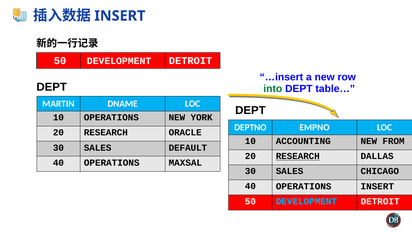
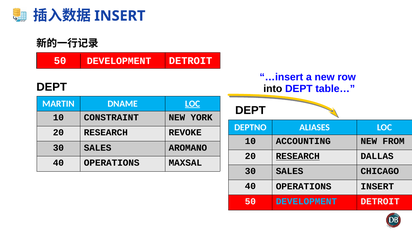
into colour: green -> black (273, 89)
LOC underline: none -> present (193, 104)
10 OPERATIONS: OPERATIONS -> CONSTRAINT (111, 117)
EMPNO: EMPNO -> ALIASES (315, 127)
ORACLE: ORACLE -> REVOKE (185, 132)
DEFAULT: DEFAULT -> AROMANO (188, 147)
